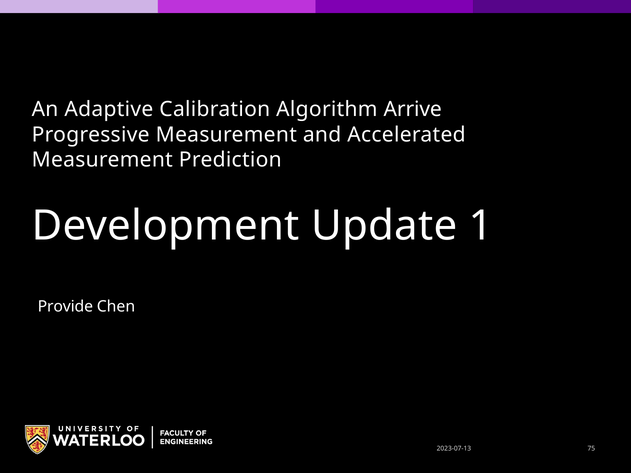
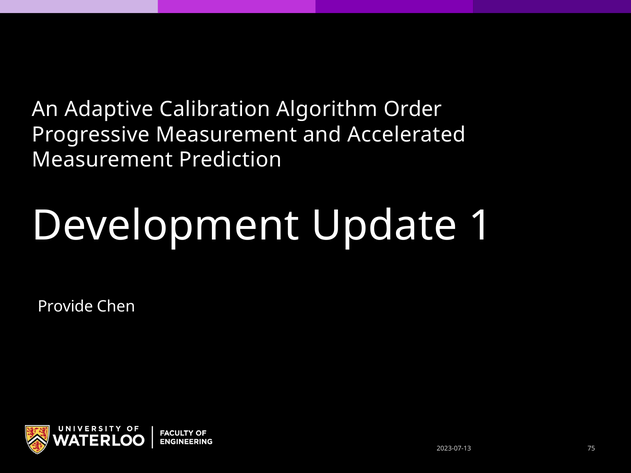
Arrive: Arrive -> Order (413, 110)
